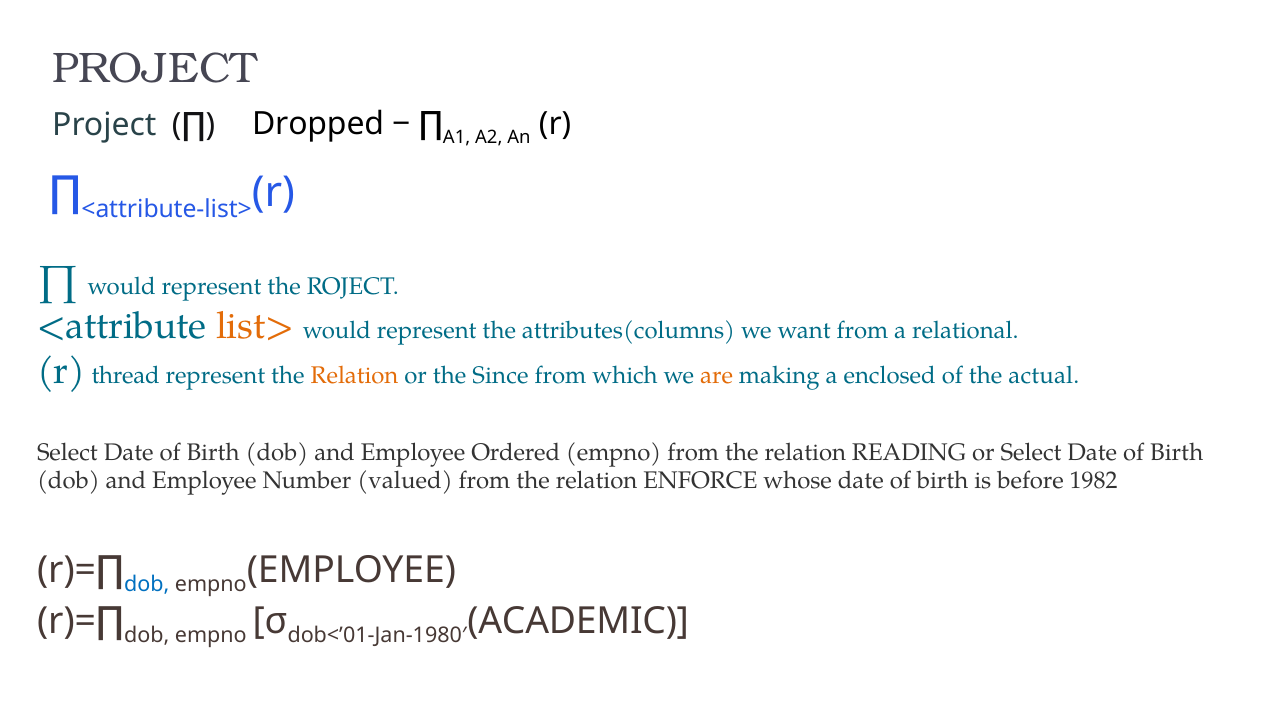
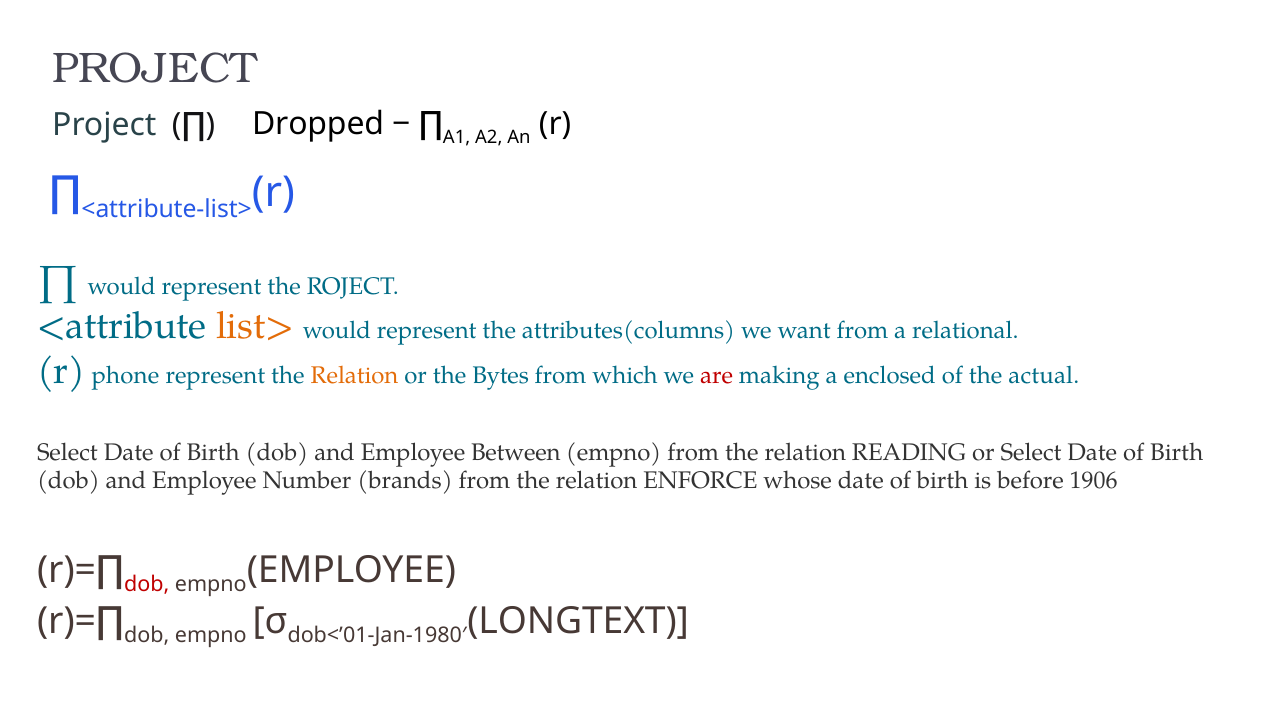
thread: thread -> phone (125, 376)
Since: Since -> Bytes (501, 376)
are colour: orange -> red (717, 376)
Ordered: Ordered -> Between (516, 452)
valued: valued -> brands (405, 481)
1982: 1982 -> 1906 (1094, 481)
dob colour: blue -> red (147, 585)
ACADEMIC: ACADEMIC -> LONGTEXT (578, 621)
